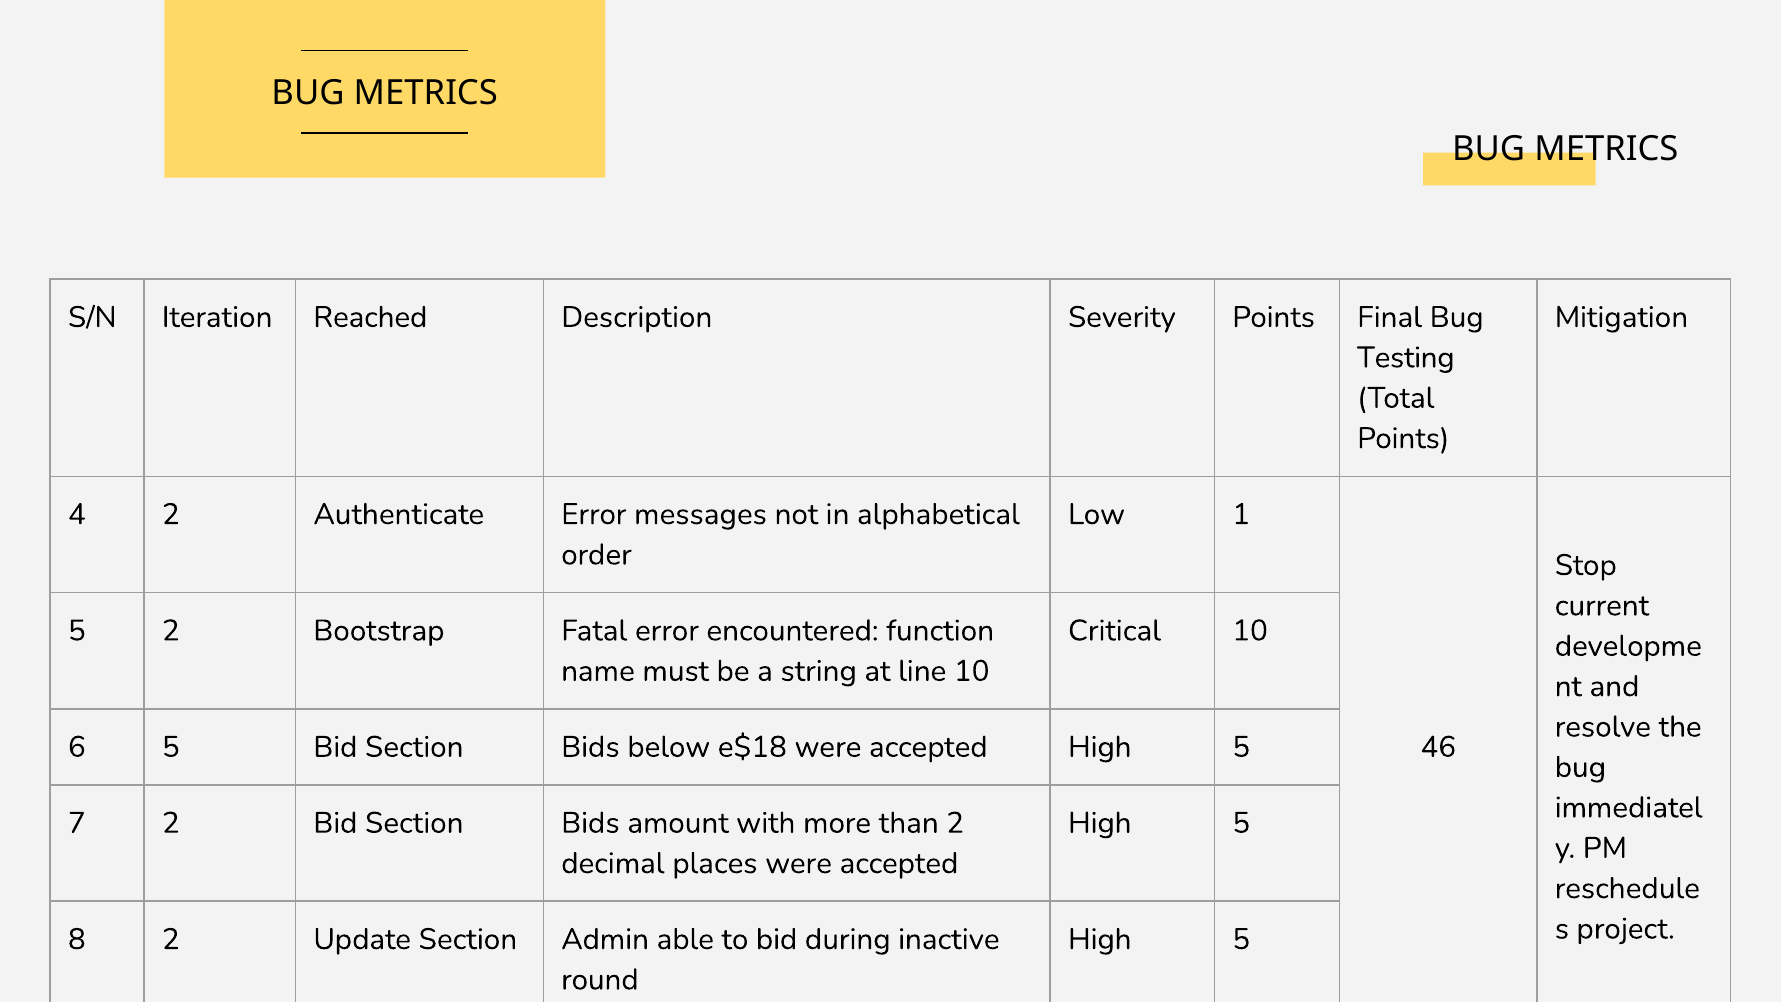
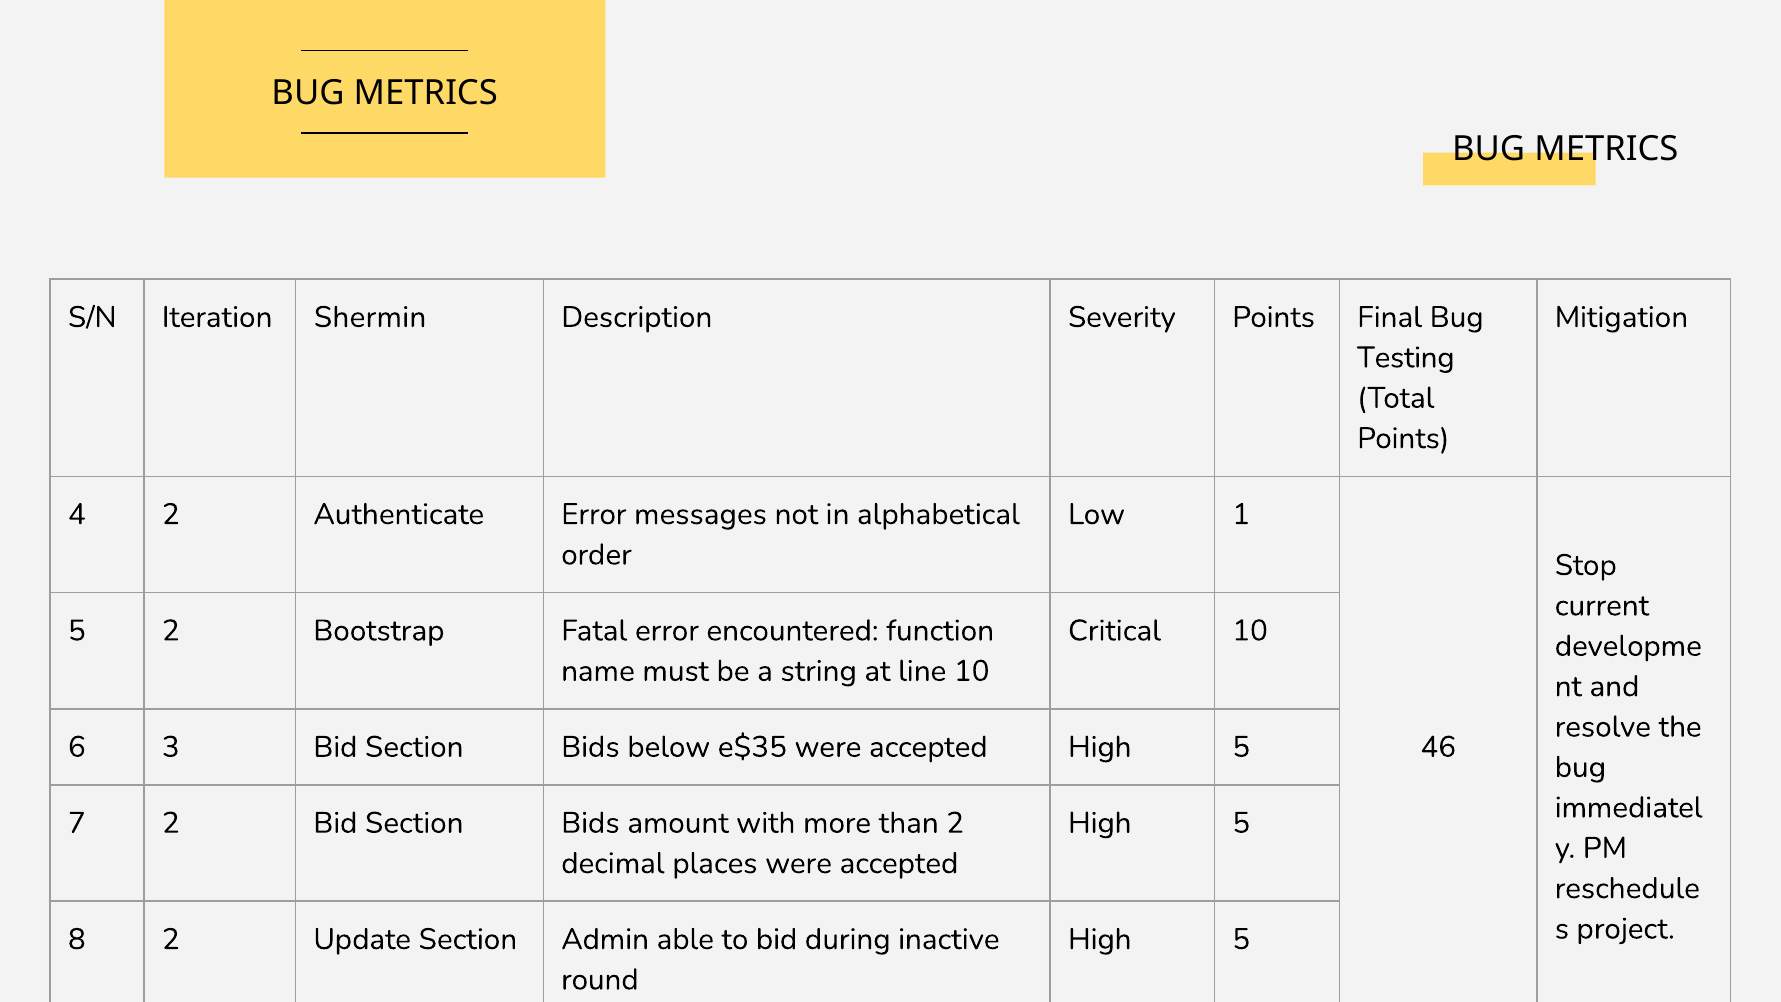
Reached: Reached -> Shermin (370, 317)
6 5: 5 -> 3 (171, 747)
e$18: e$18 -> e$35 (752, 747)
